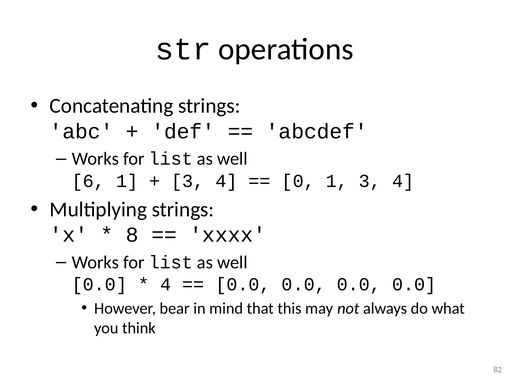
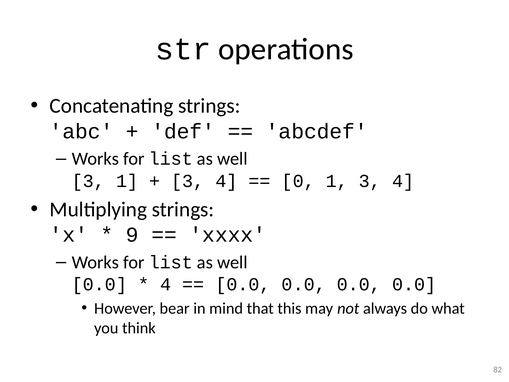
6: 6 -> 3 (88, 181)
8: 8 -> 9 (132, 235)
